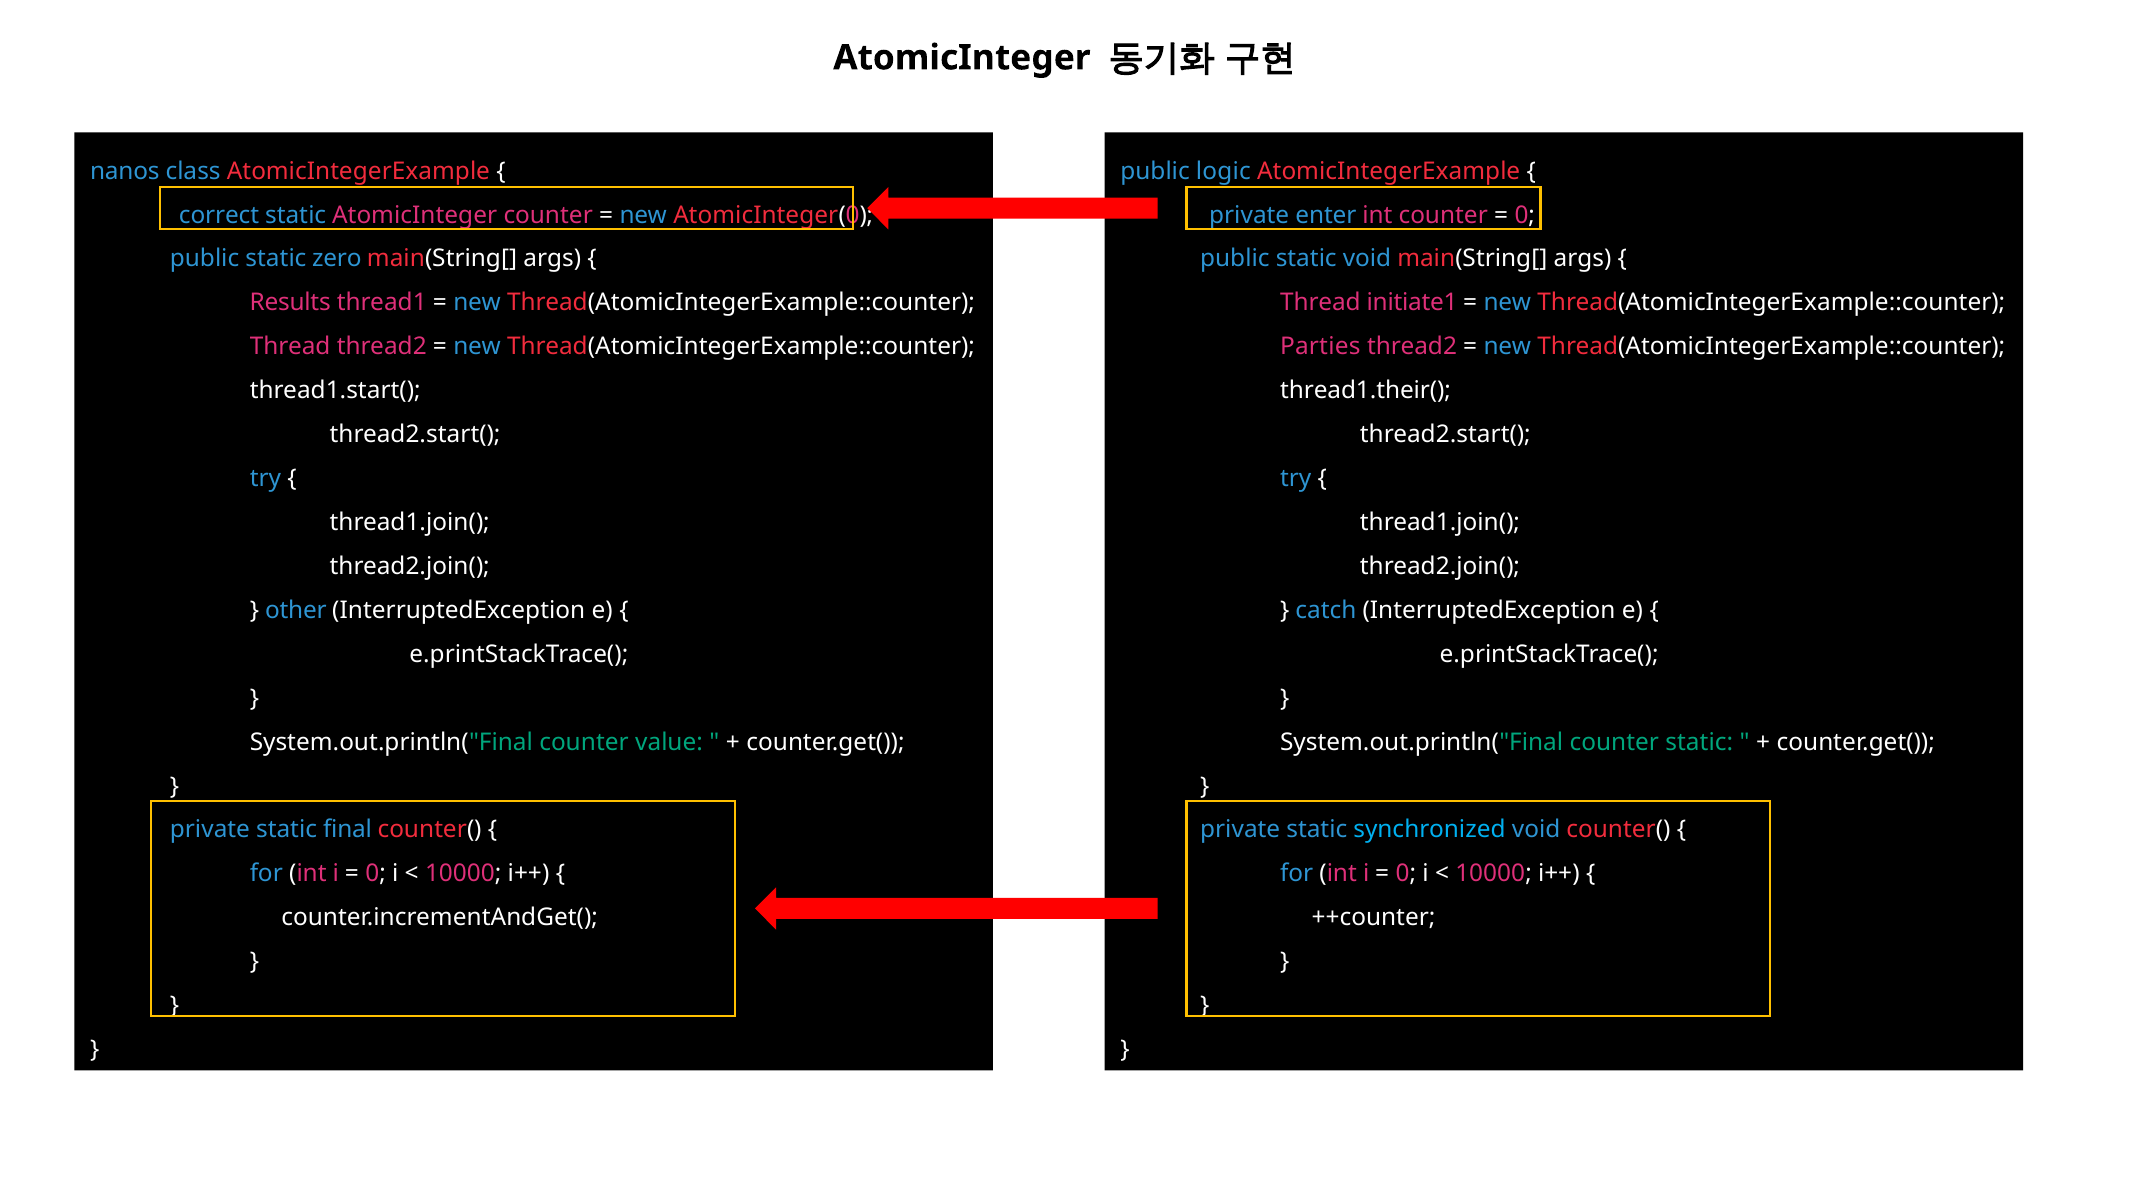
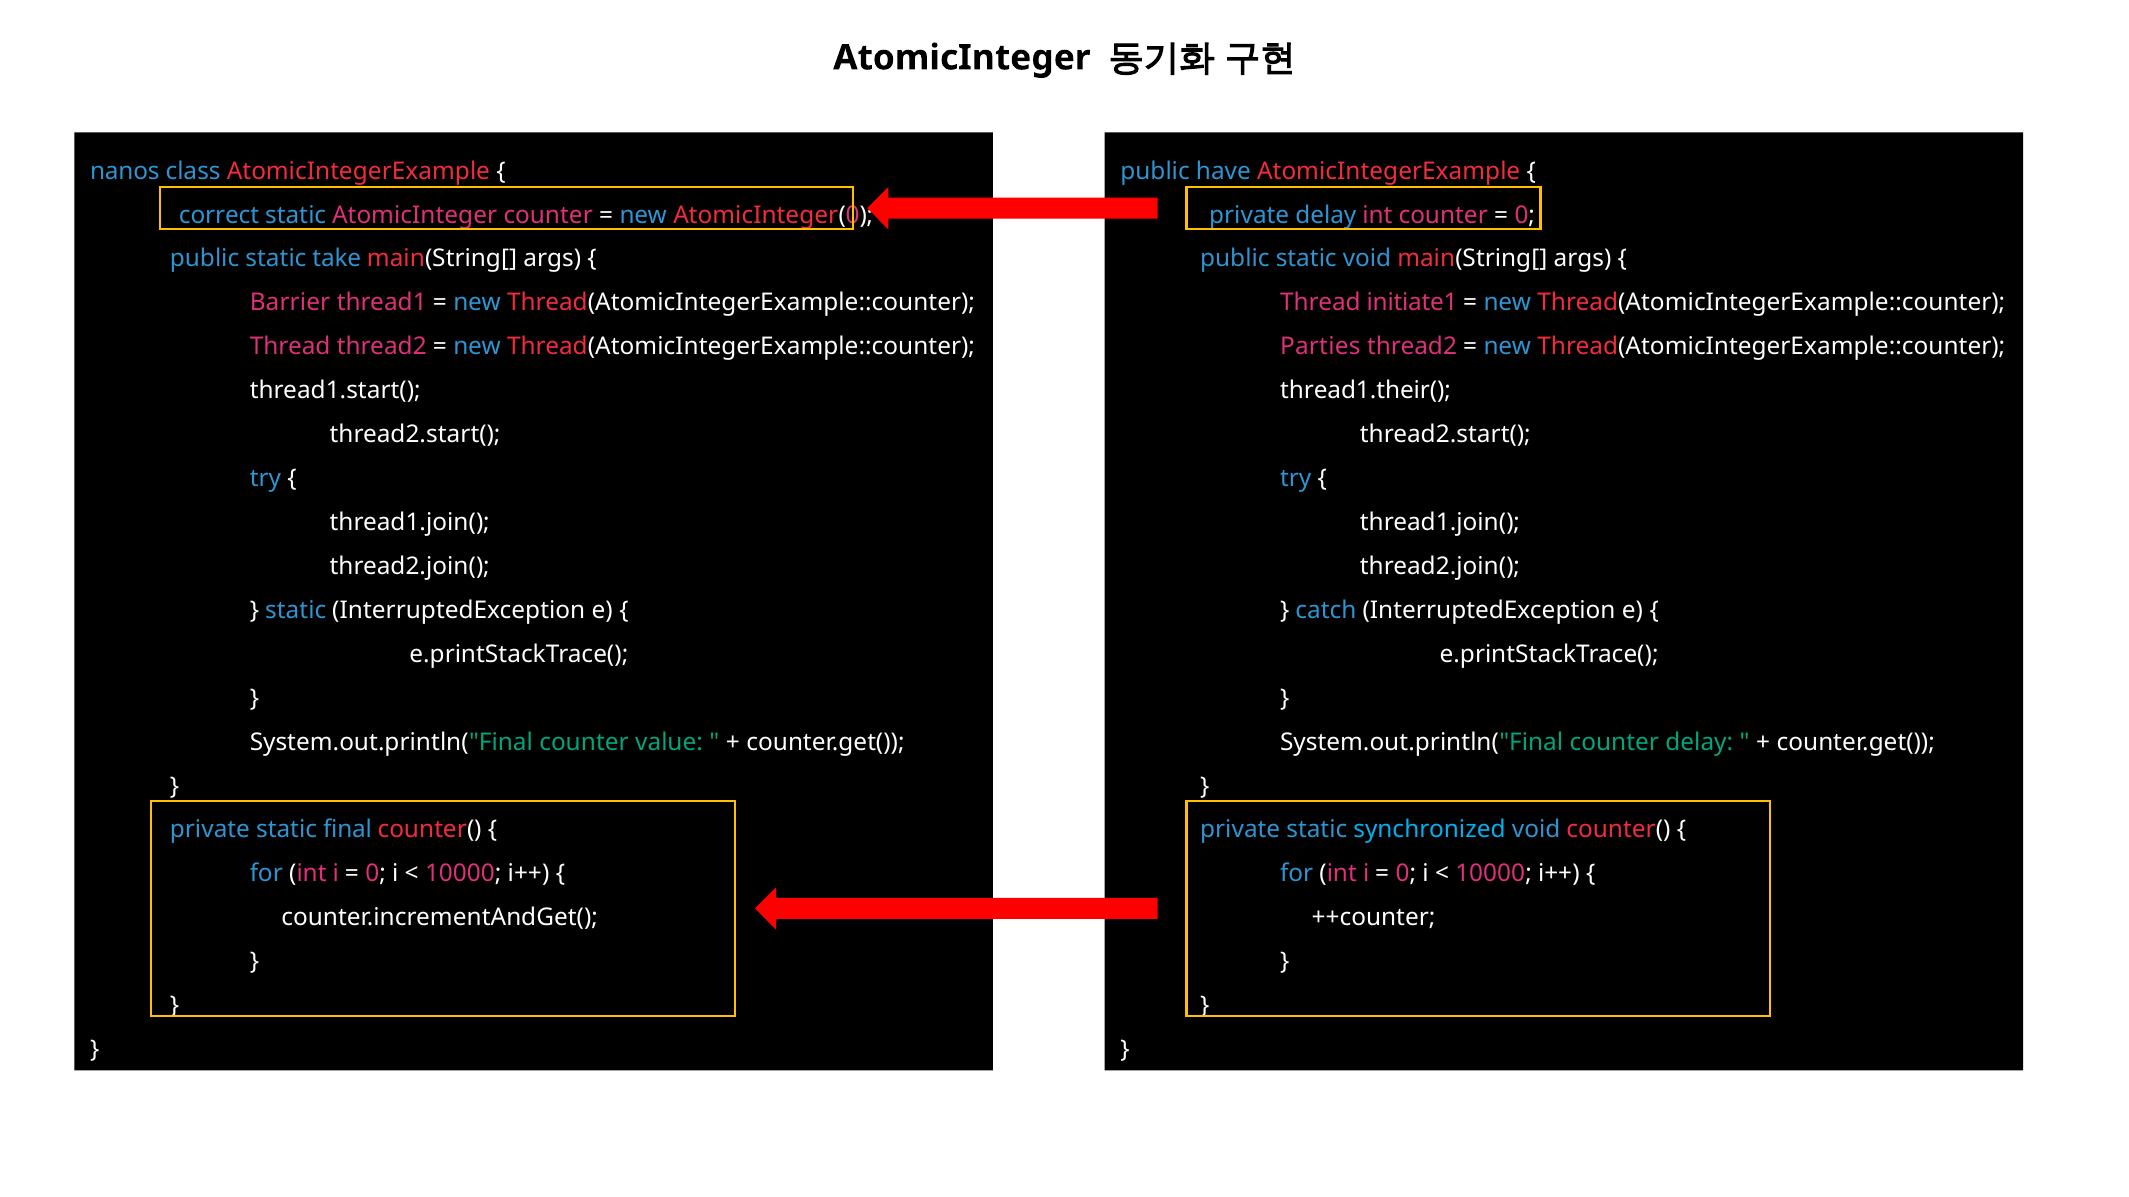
logic: logic -> have (1223, 171)
private enter: enter -> delay (1326, 215)
zero: zero -> take (337, 259)
Results: Results -> Barrier (290, 303)
other: other -> static (296, 611)
counter static: static -> delay (1699, 742)
